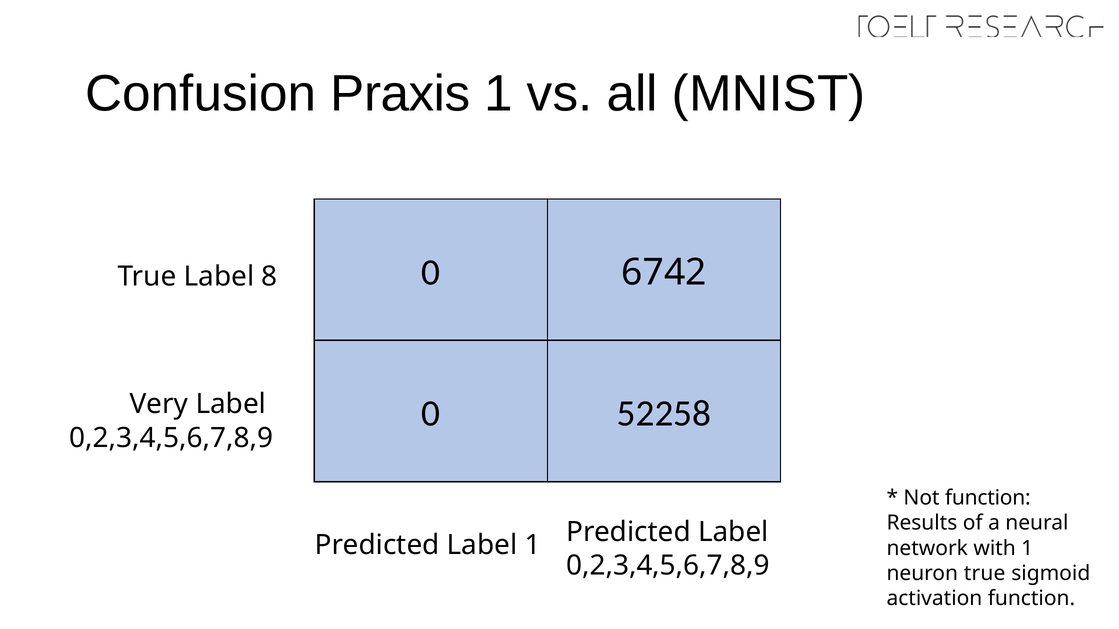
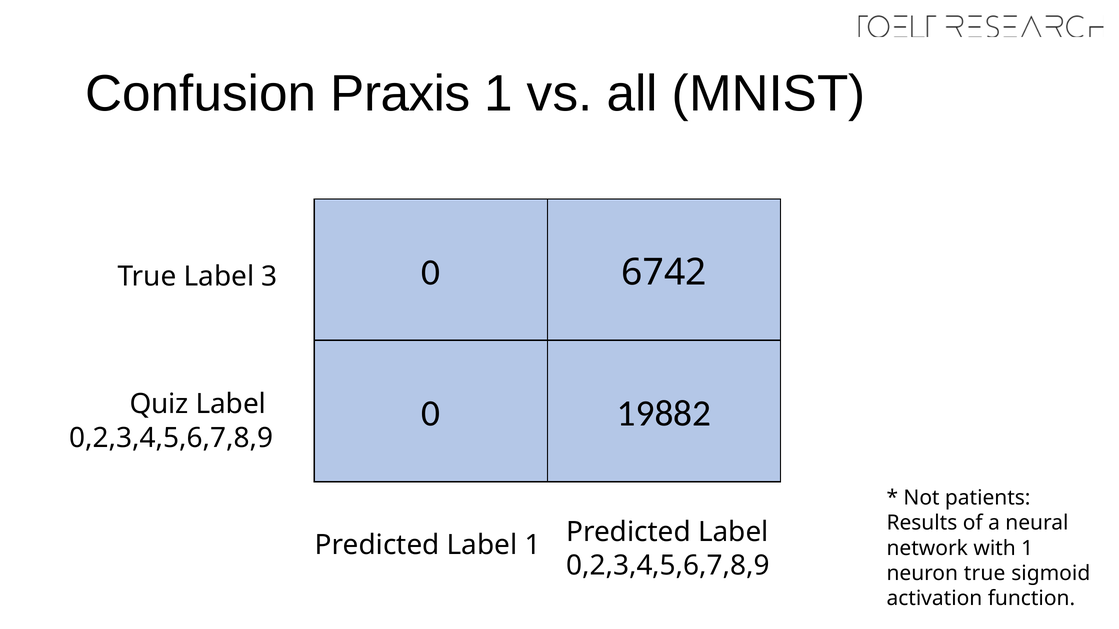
8: 8 -> 3 (269, 277)
Very: Very -> Quiz (159, 405)
52258: 52258 -> 19882 (664, 414)
Not function: function -> patients (988, 498)
